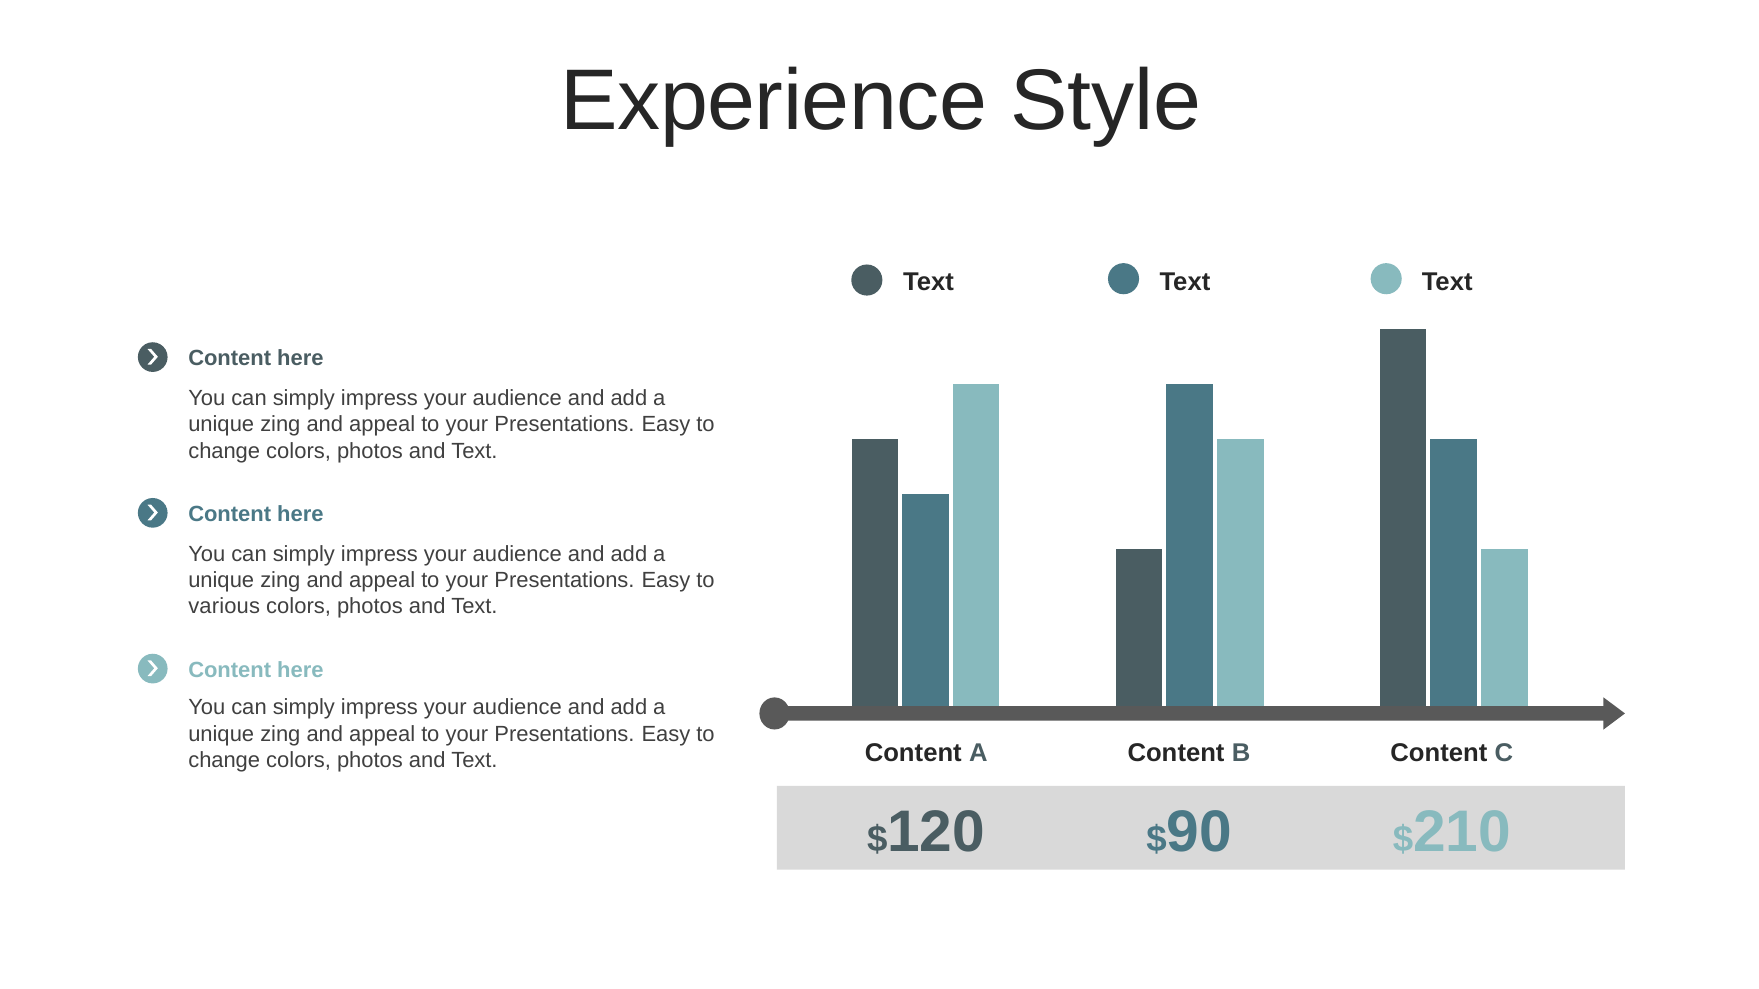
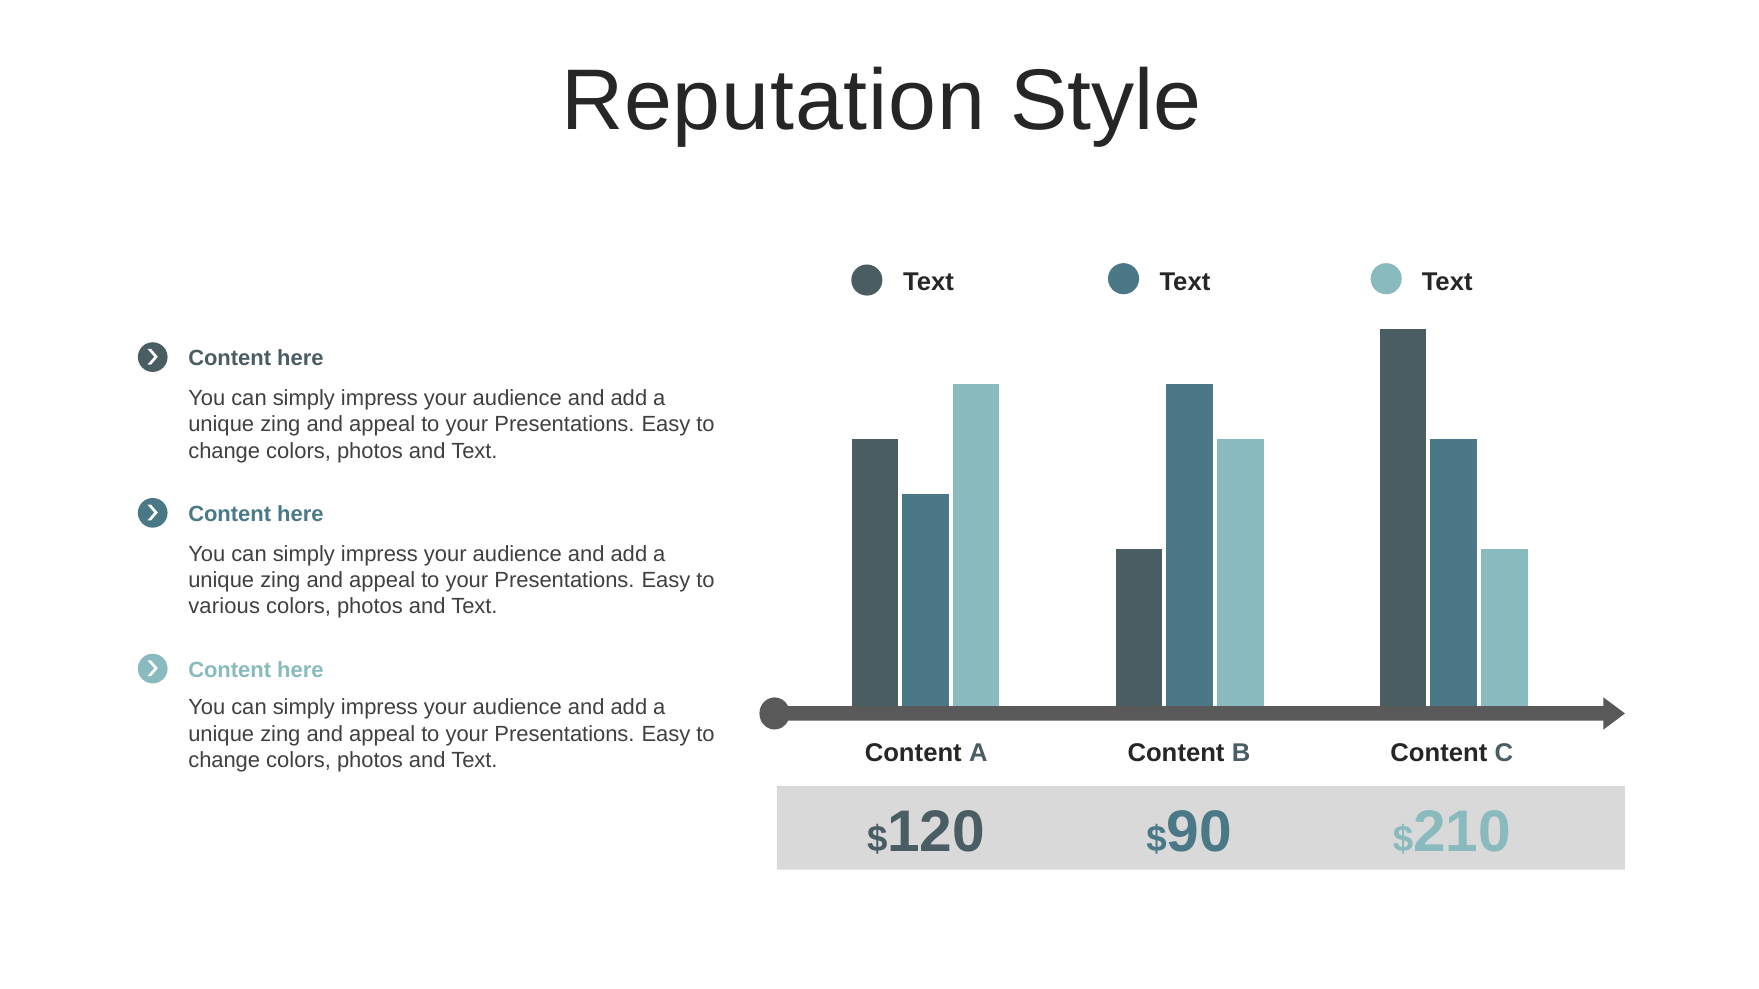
Experience: Experience -> Reputation (773, 101)
